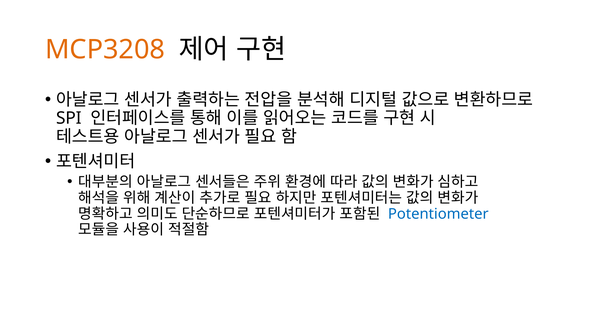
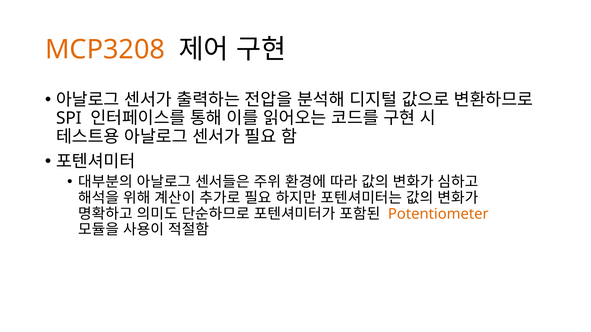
Potentiometer colour: blue -> orange (438, 214)
